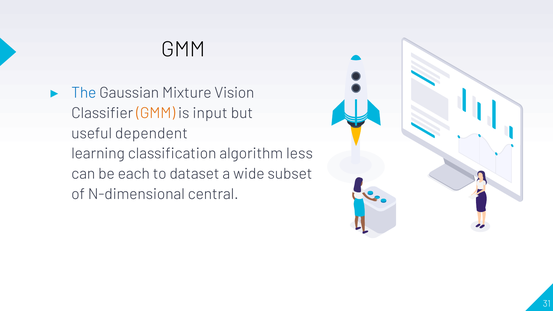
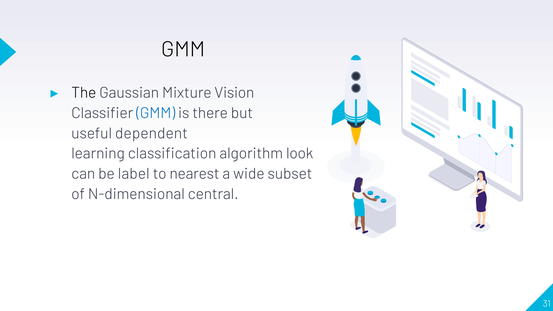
The colour: blue -> black (84, 93)
GMM colour: orange -> blue (156, 113)
input: input -> there (210, 113)
less: less -> look (300, 154)
each: each -> label (134, 174)
dataset: dataset -> nearest (194, 174)
